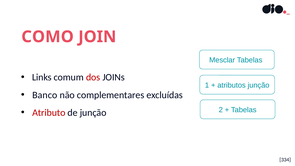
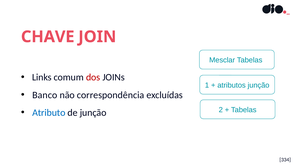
COMO: COMO -> CHAVE (48, 37)
complementares: complementares -> correspondência (111, 95)
Atributo colour: red -> blue (49, 113)
